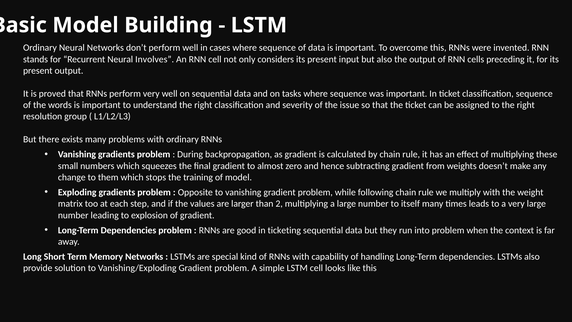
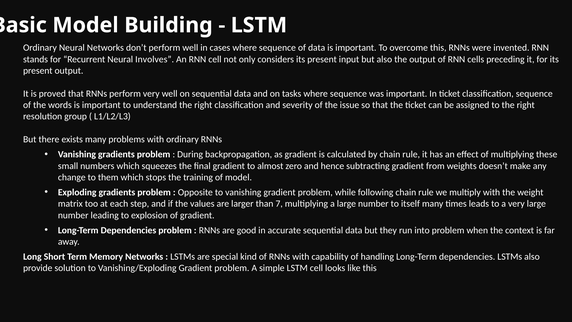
2: 2 -> 7 (279, 204)
ticketing: ticketing -> accurate (284, 230)
